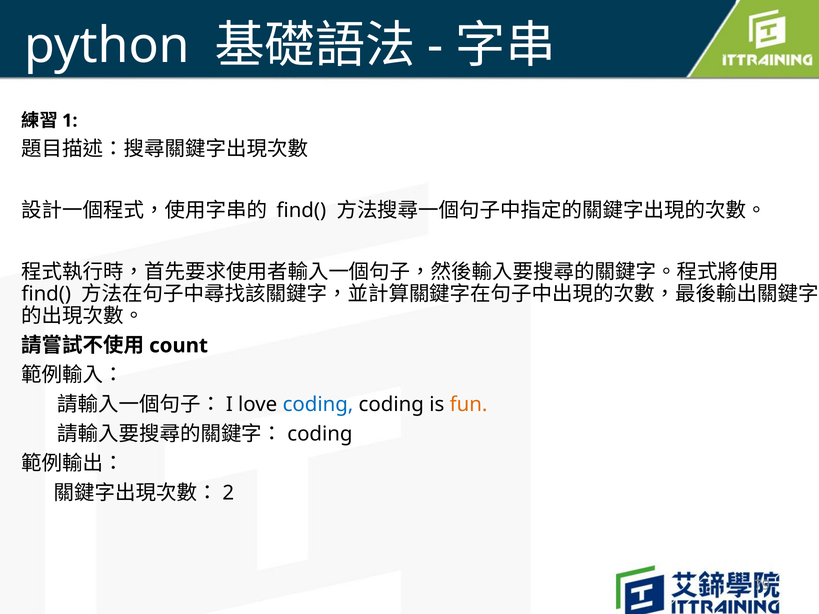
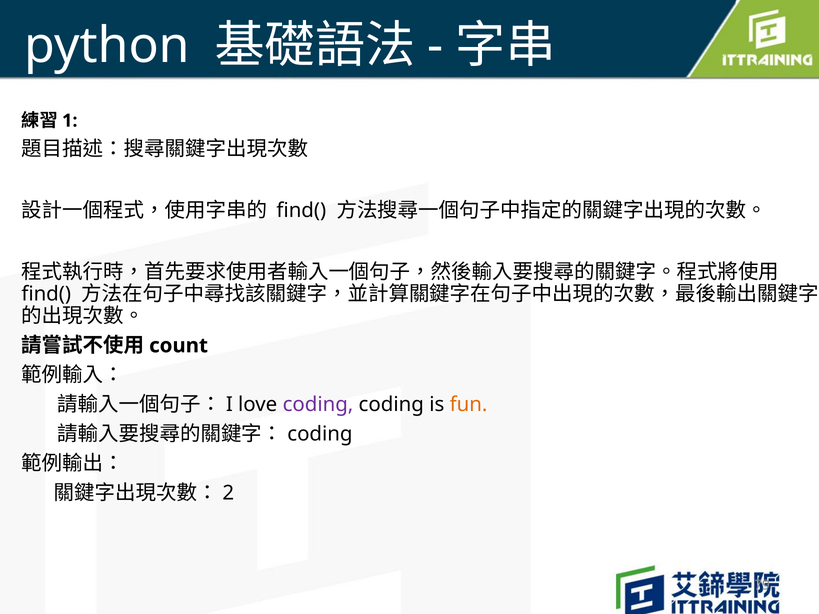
coding colour: blue -> purple (318, 405)
